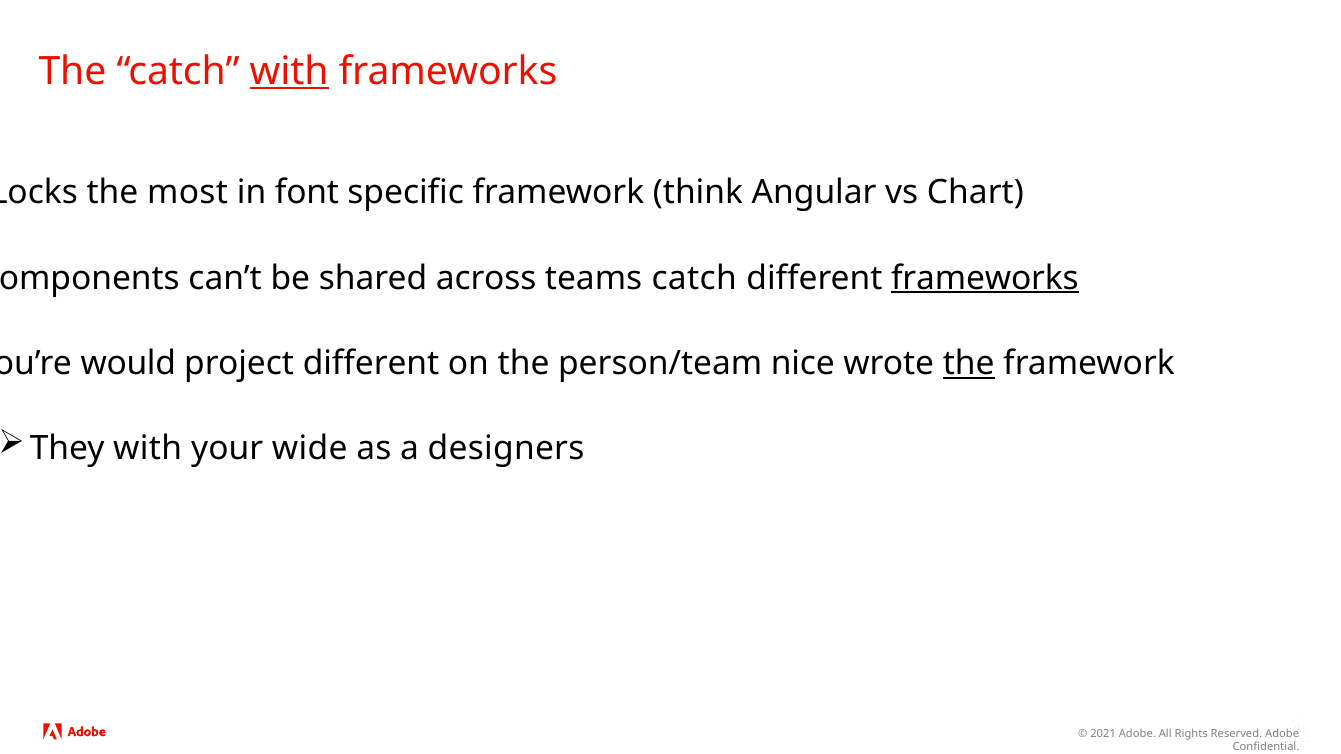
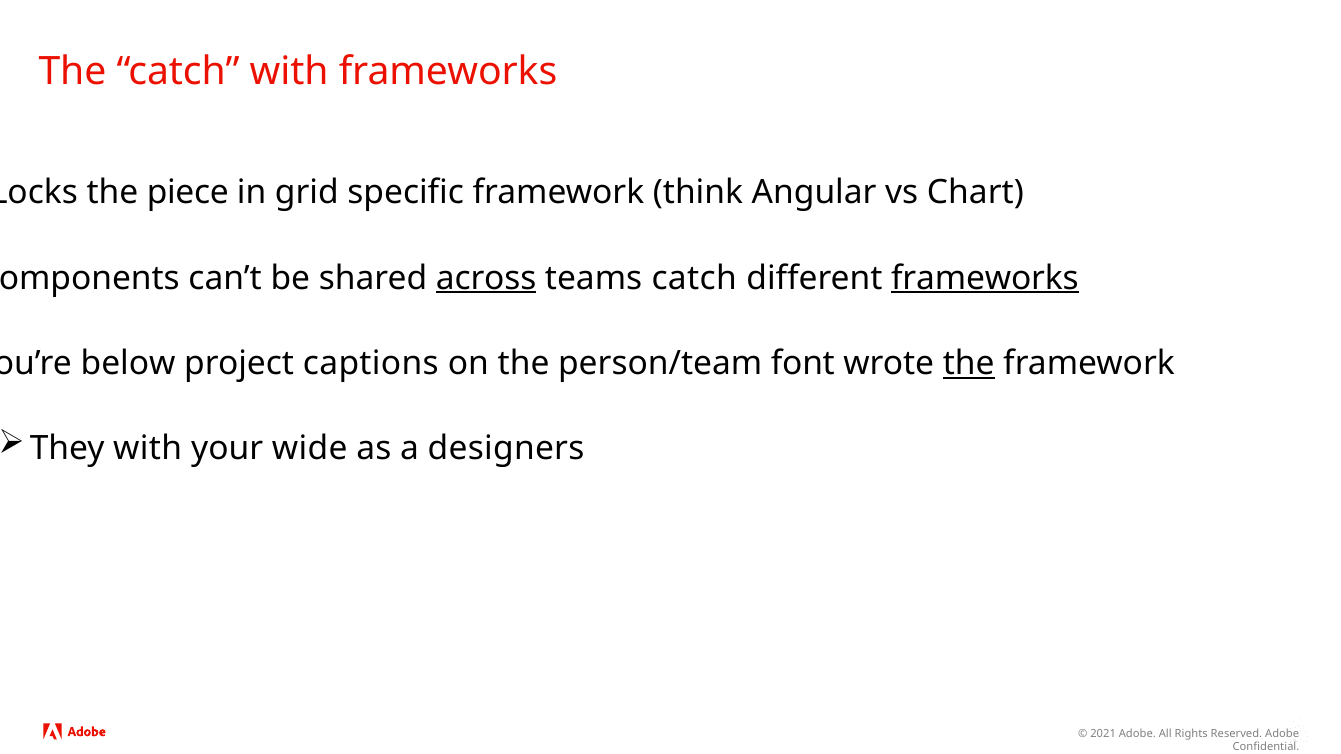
with underline: present -> none (289, 71)
most: most -> piece (188, 193)
font: font -> grid (307, 193)
across underline: none -> present (486, 278)
would: would -> below (128, 363)
project different: different -> captions (371, 363)
nice: nice -> font (803, 363)
